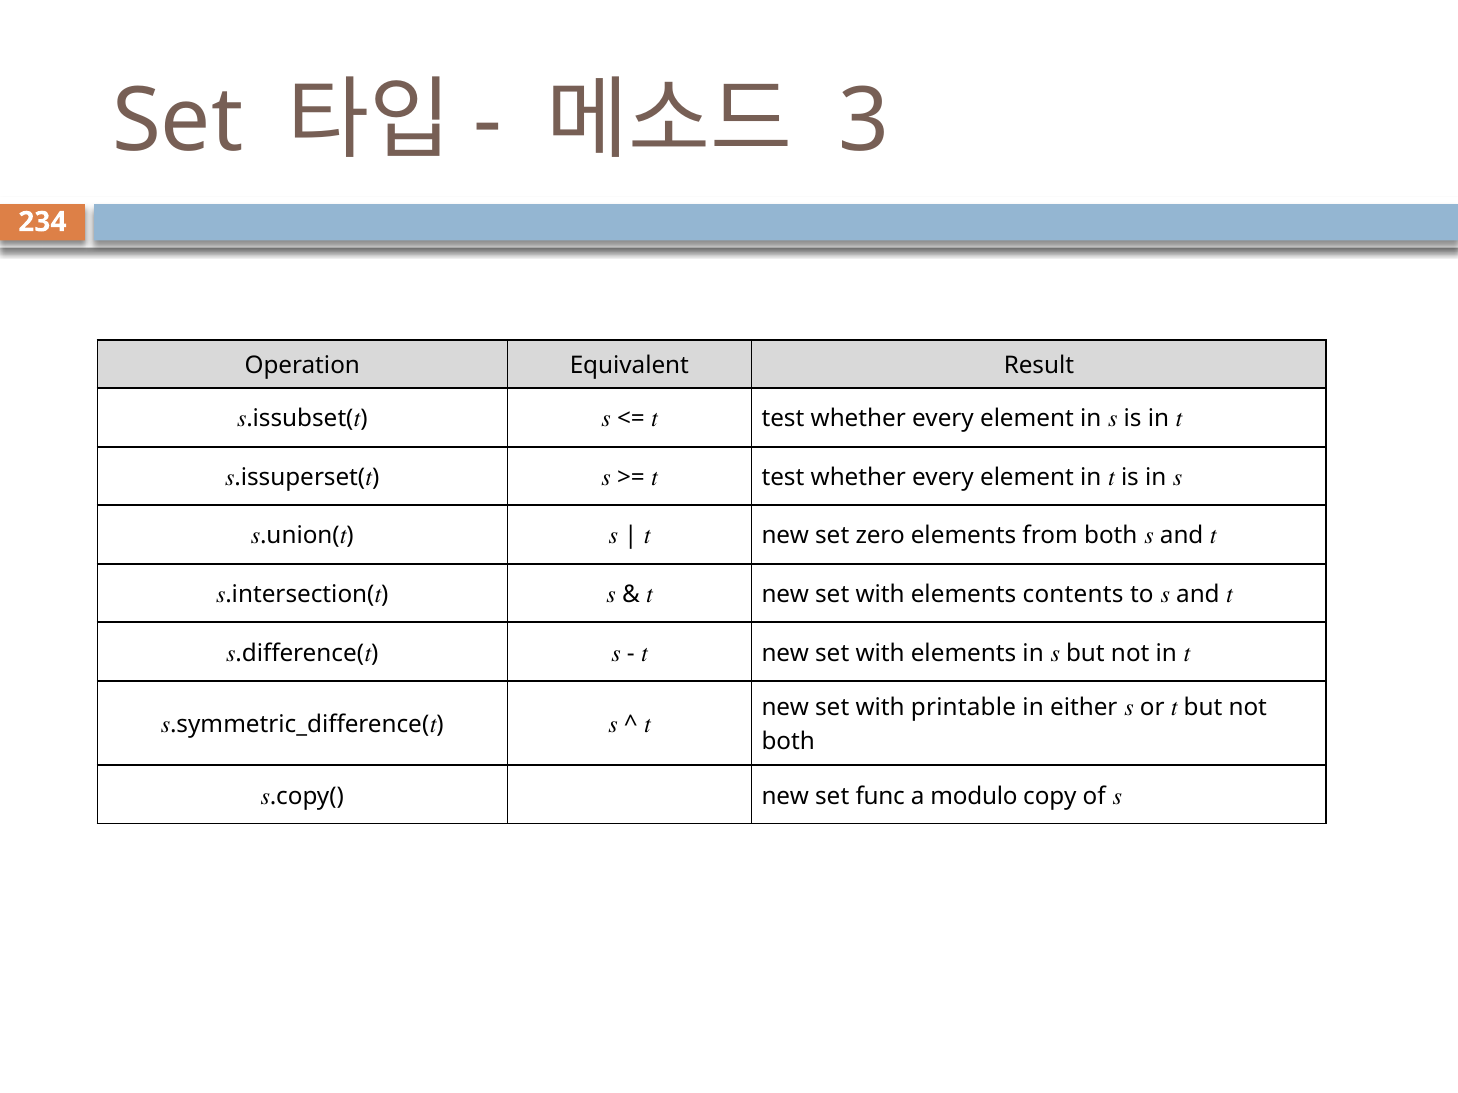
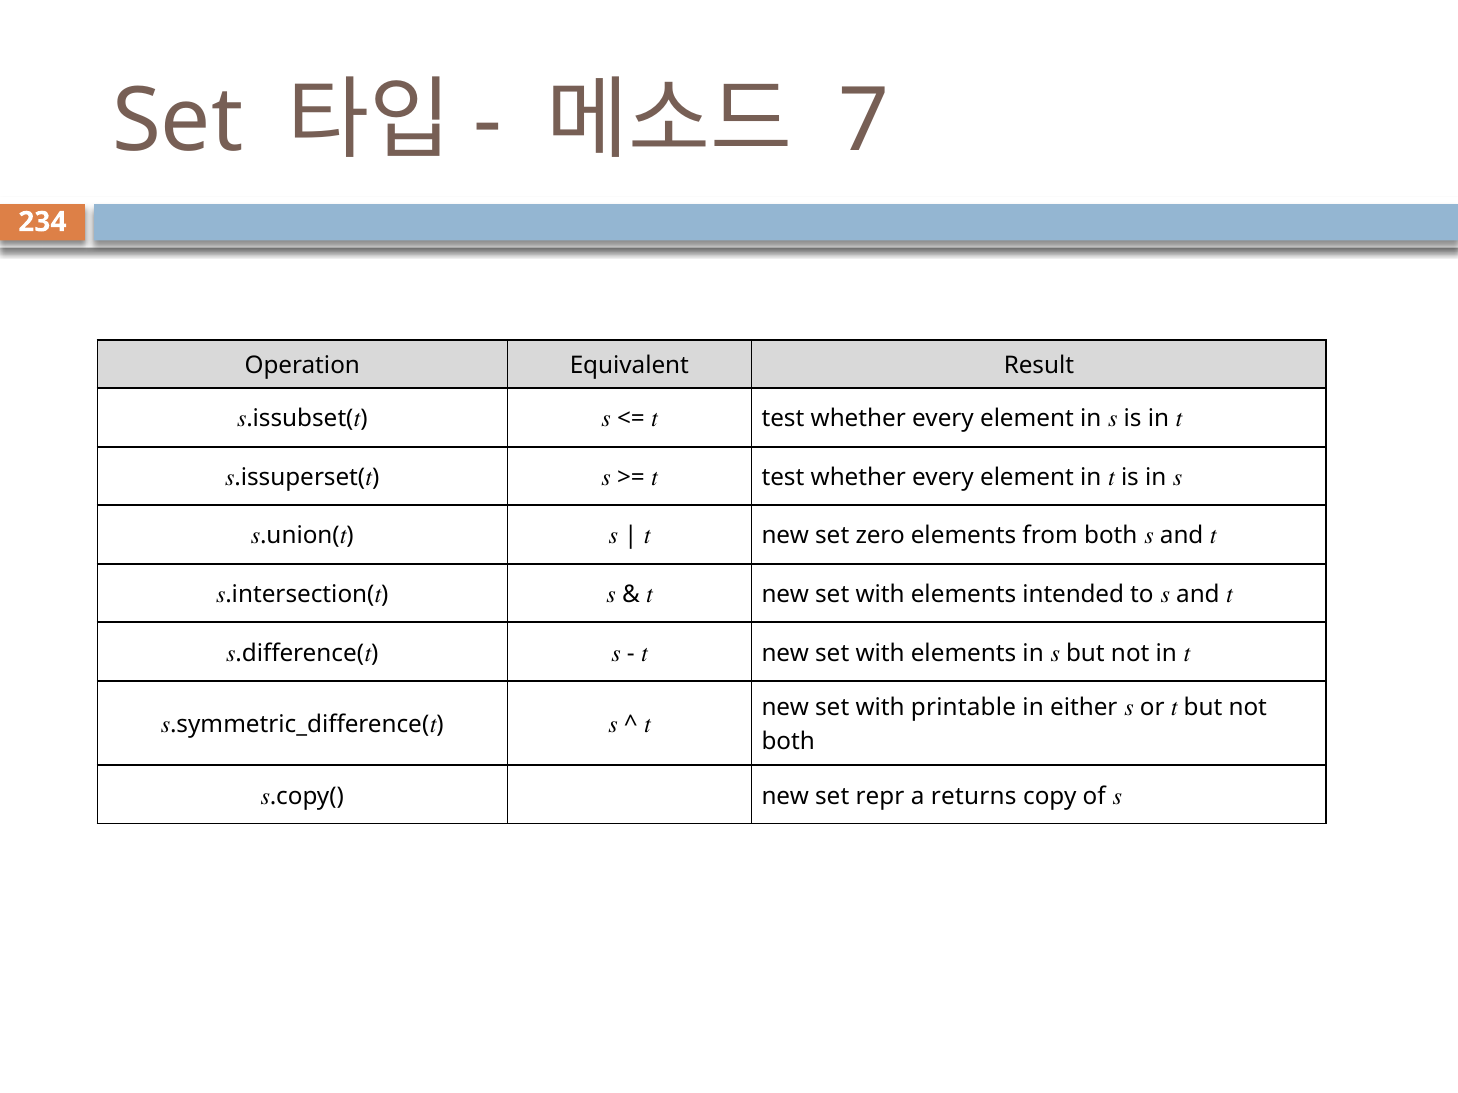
3: 3 -> 7 (864, 122)
contents: contents -> intended (1073, 595)
func: func -> repr (880, 796)
modulo: modulo -> returns (974, 796)
